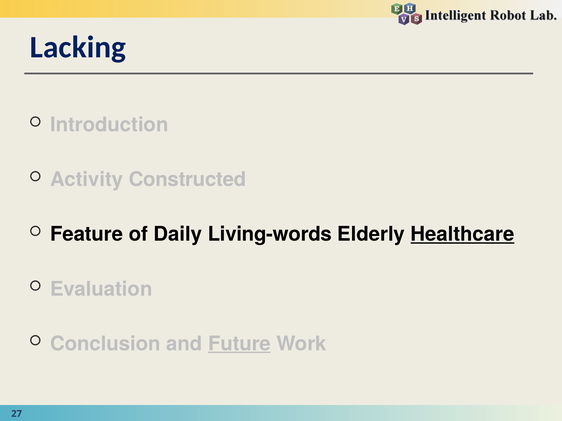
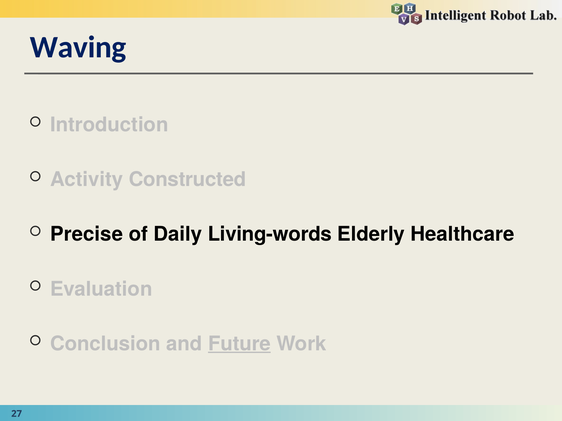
Lacking: Lacking -> Waving (78, 47)
Feature: Feature -> Precise (87, 235)
Healthcare underline: present -> none (462, 235)
